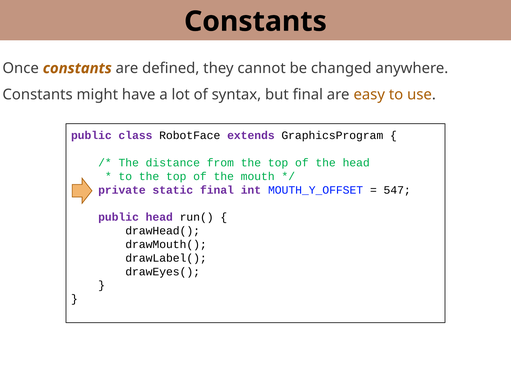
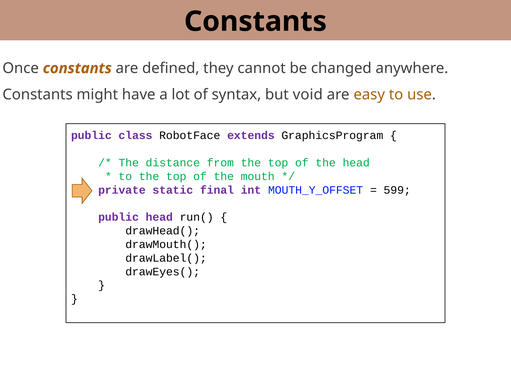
but final: final -> void (308, 95)
547: 547 -> 599 (397, 190)
